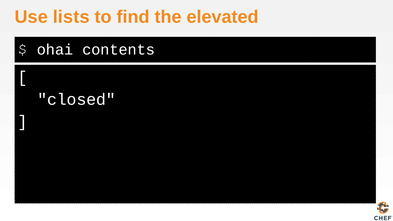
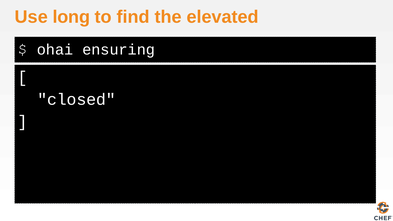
lists: lists -> long (71, 17)
contents: contents -> ensuring (119, 50)
